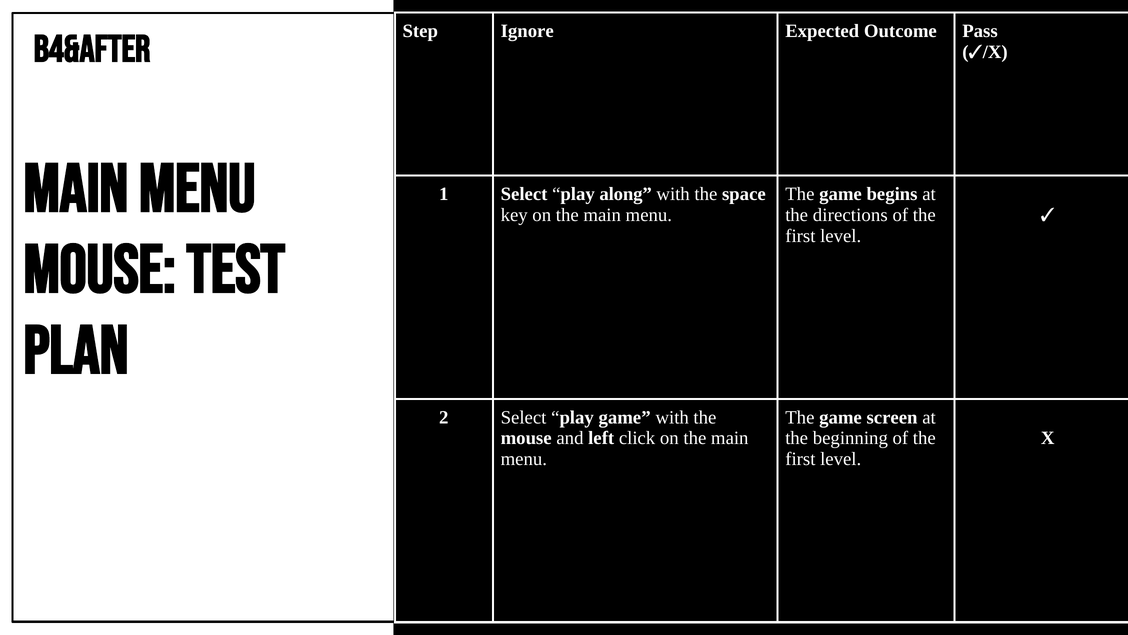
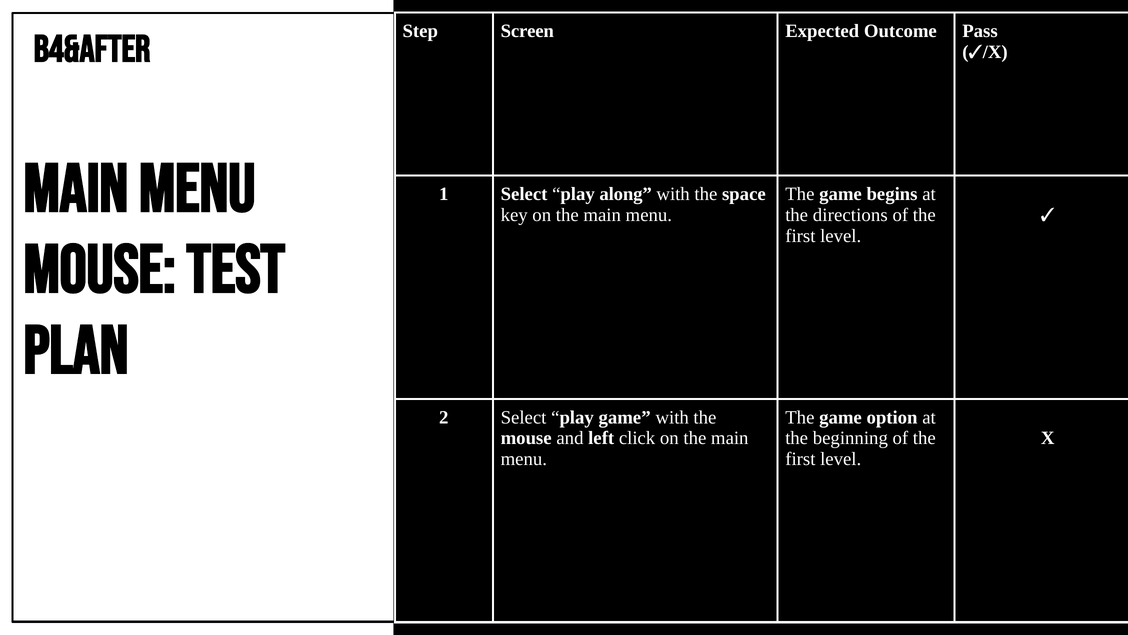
Ignore: Ignore -> Screen (527, 31)
screen: screen -> option (892, 417)
